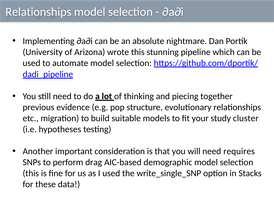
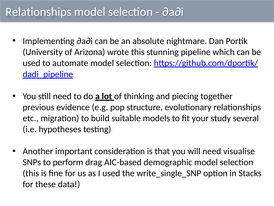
cluster: cluster -> several (246, 118)
requires: requires -> visualise (239, 151)
